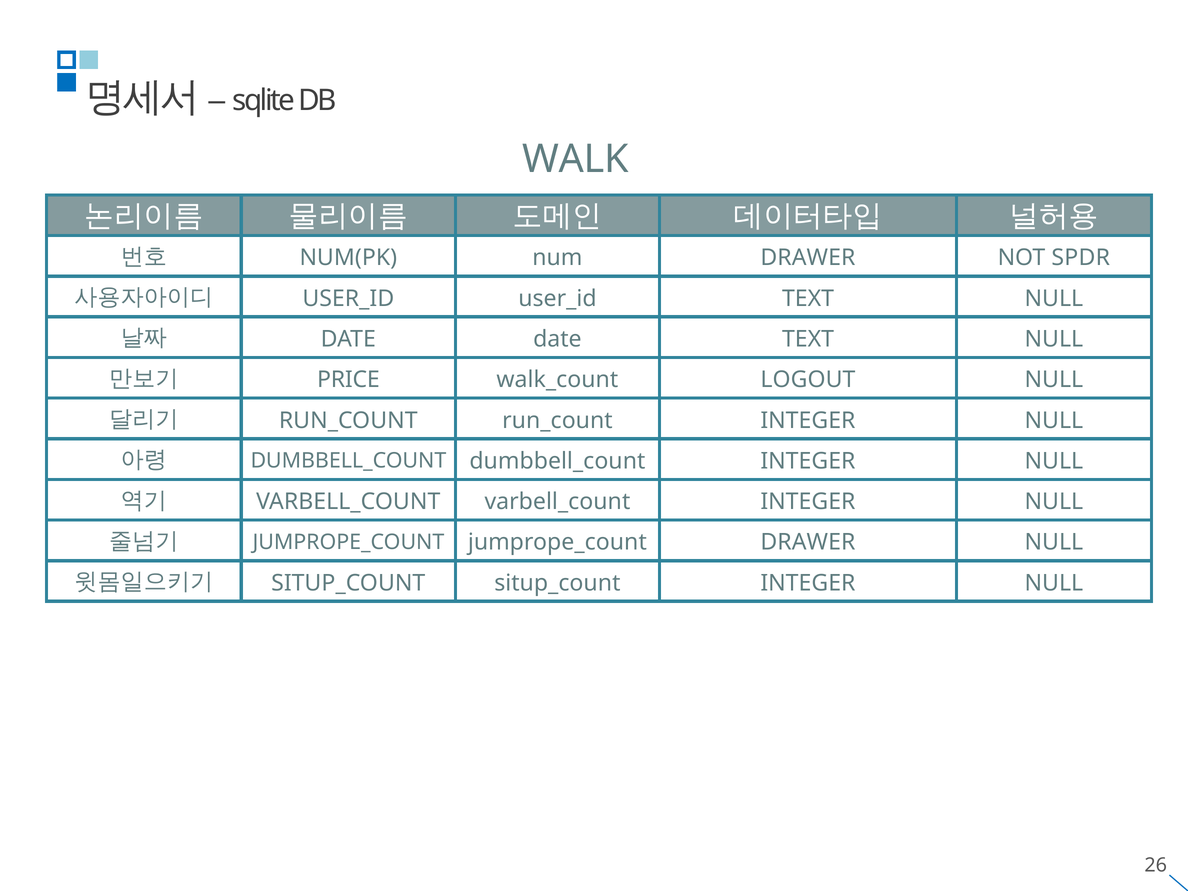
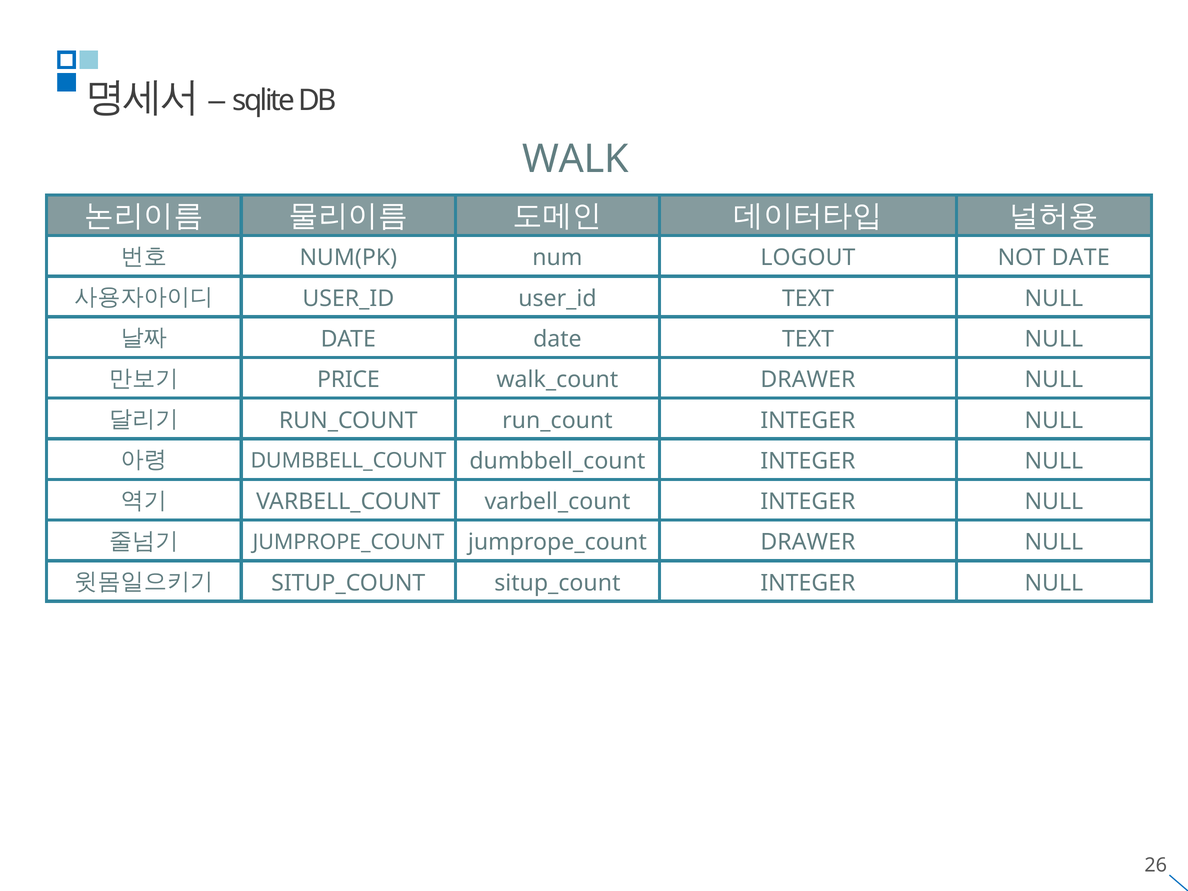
num DRAWER: DRAWER -> LOGOUT (808, 258)
NOT SPDR: SPDR -> DATE (1081, 258)
LOGOUT: LOGOUT -> DRAWER (808, 380)
